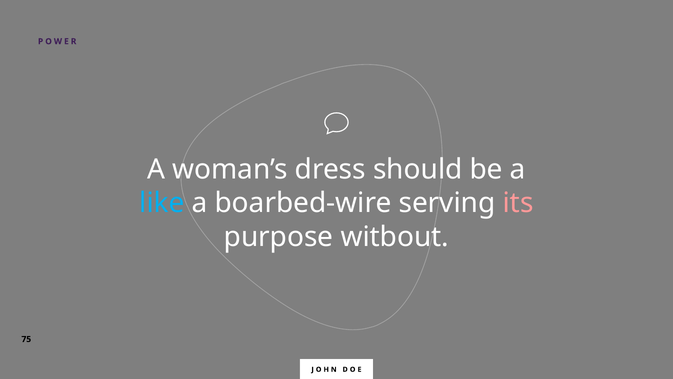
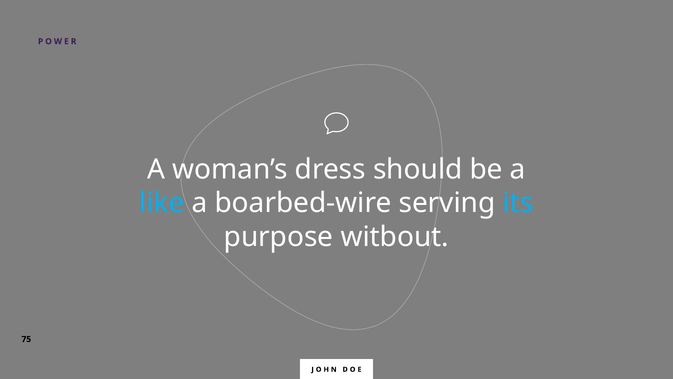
its colour: pink -> light blue (518, 203)
